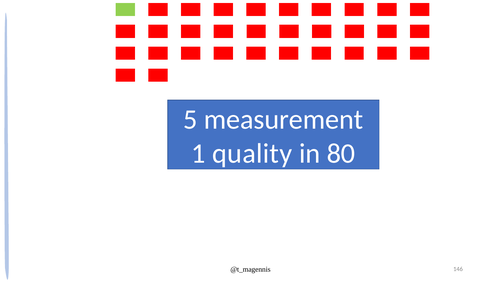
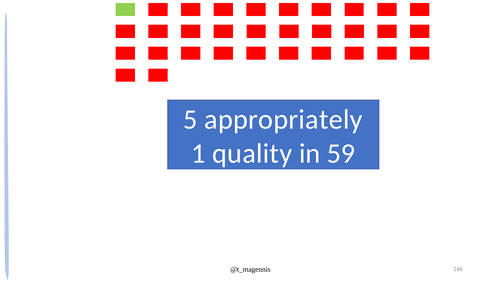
measurement: measurement -> appropriately (283, 120)
80: 80 -> 59 (341, 153)
